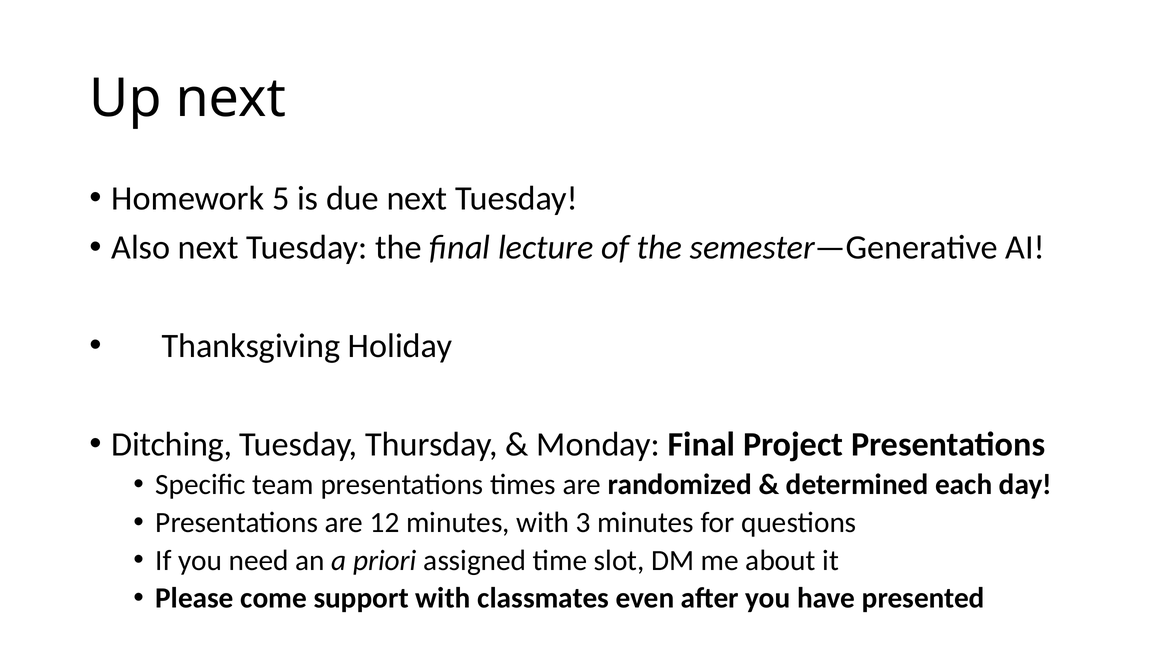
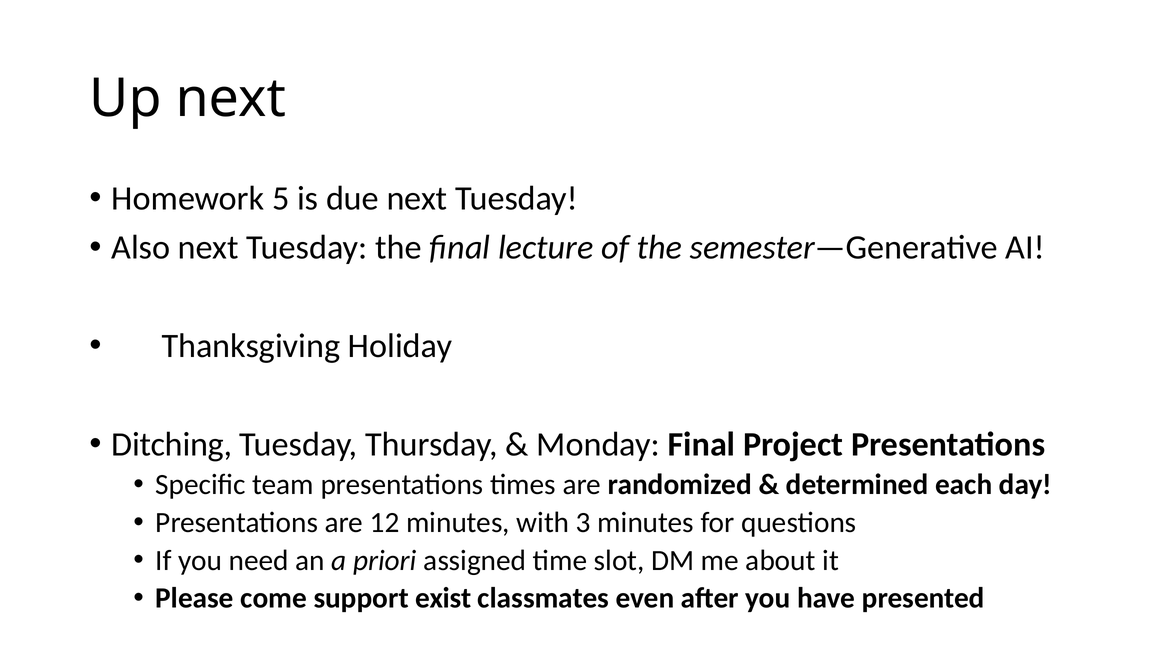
support with: with -> exist (443, 598)
